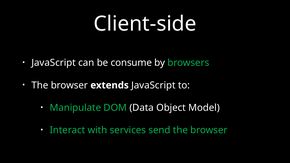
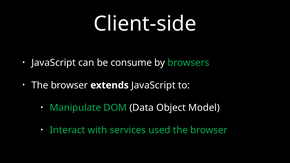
send: send -> used (159, 130)
